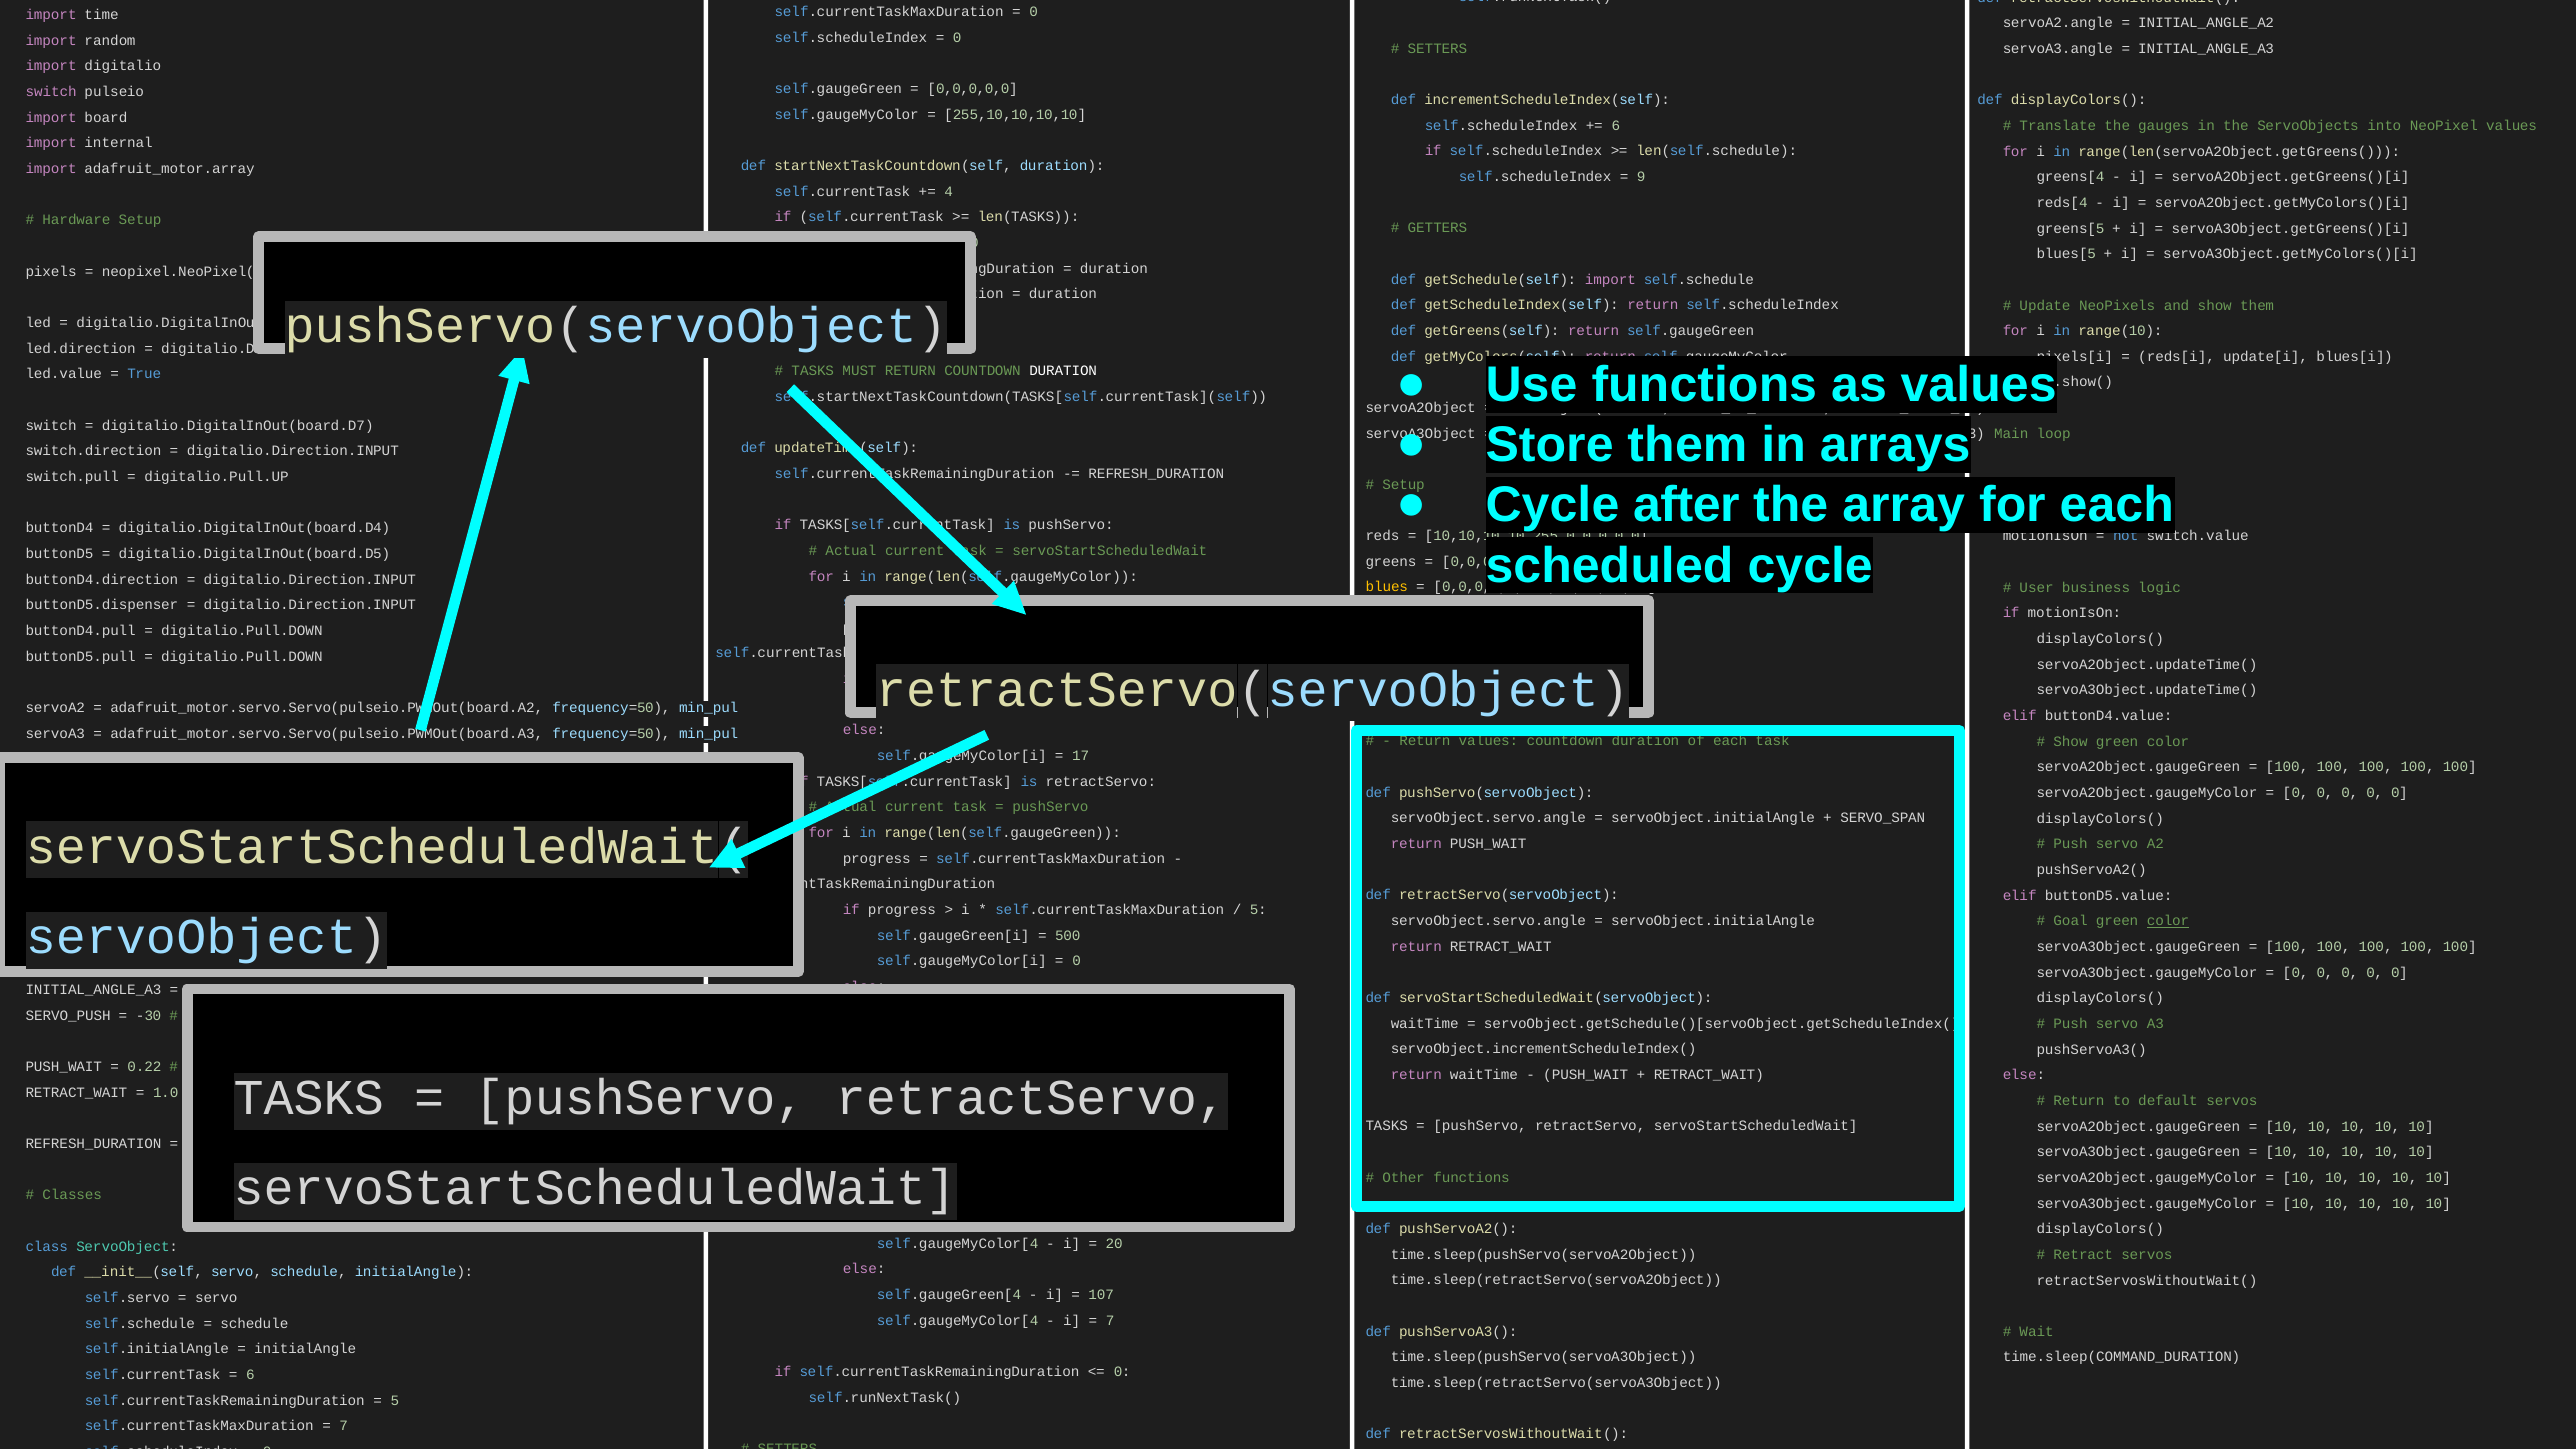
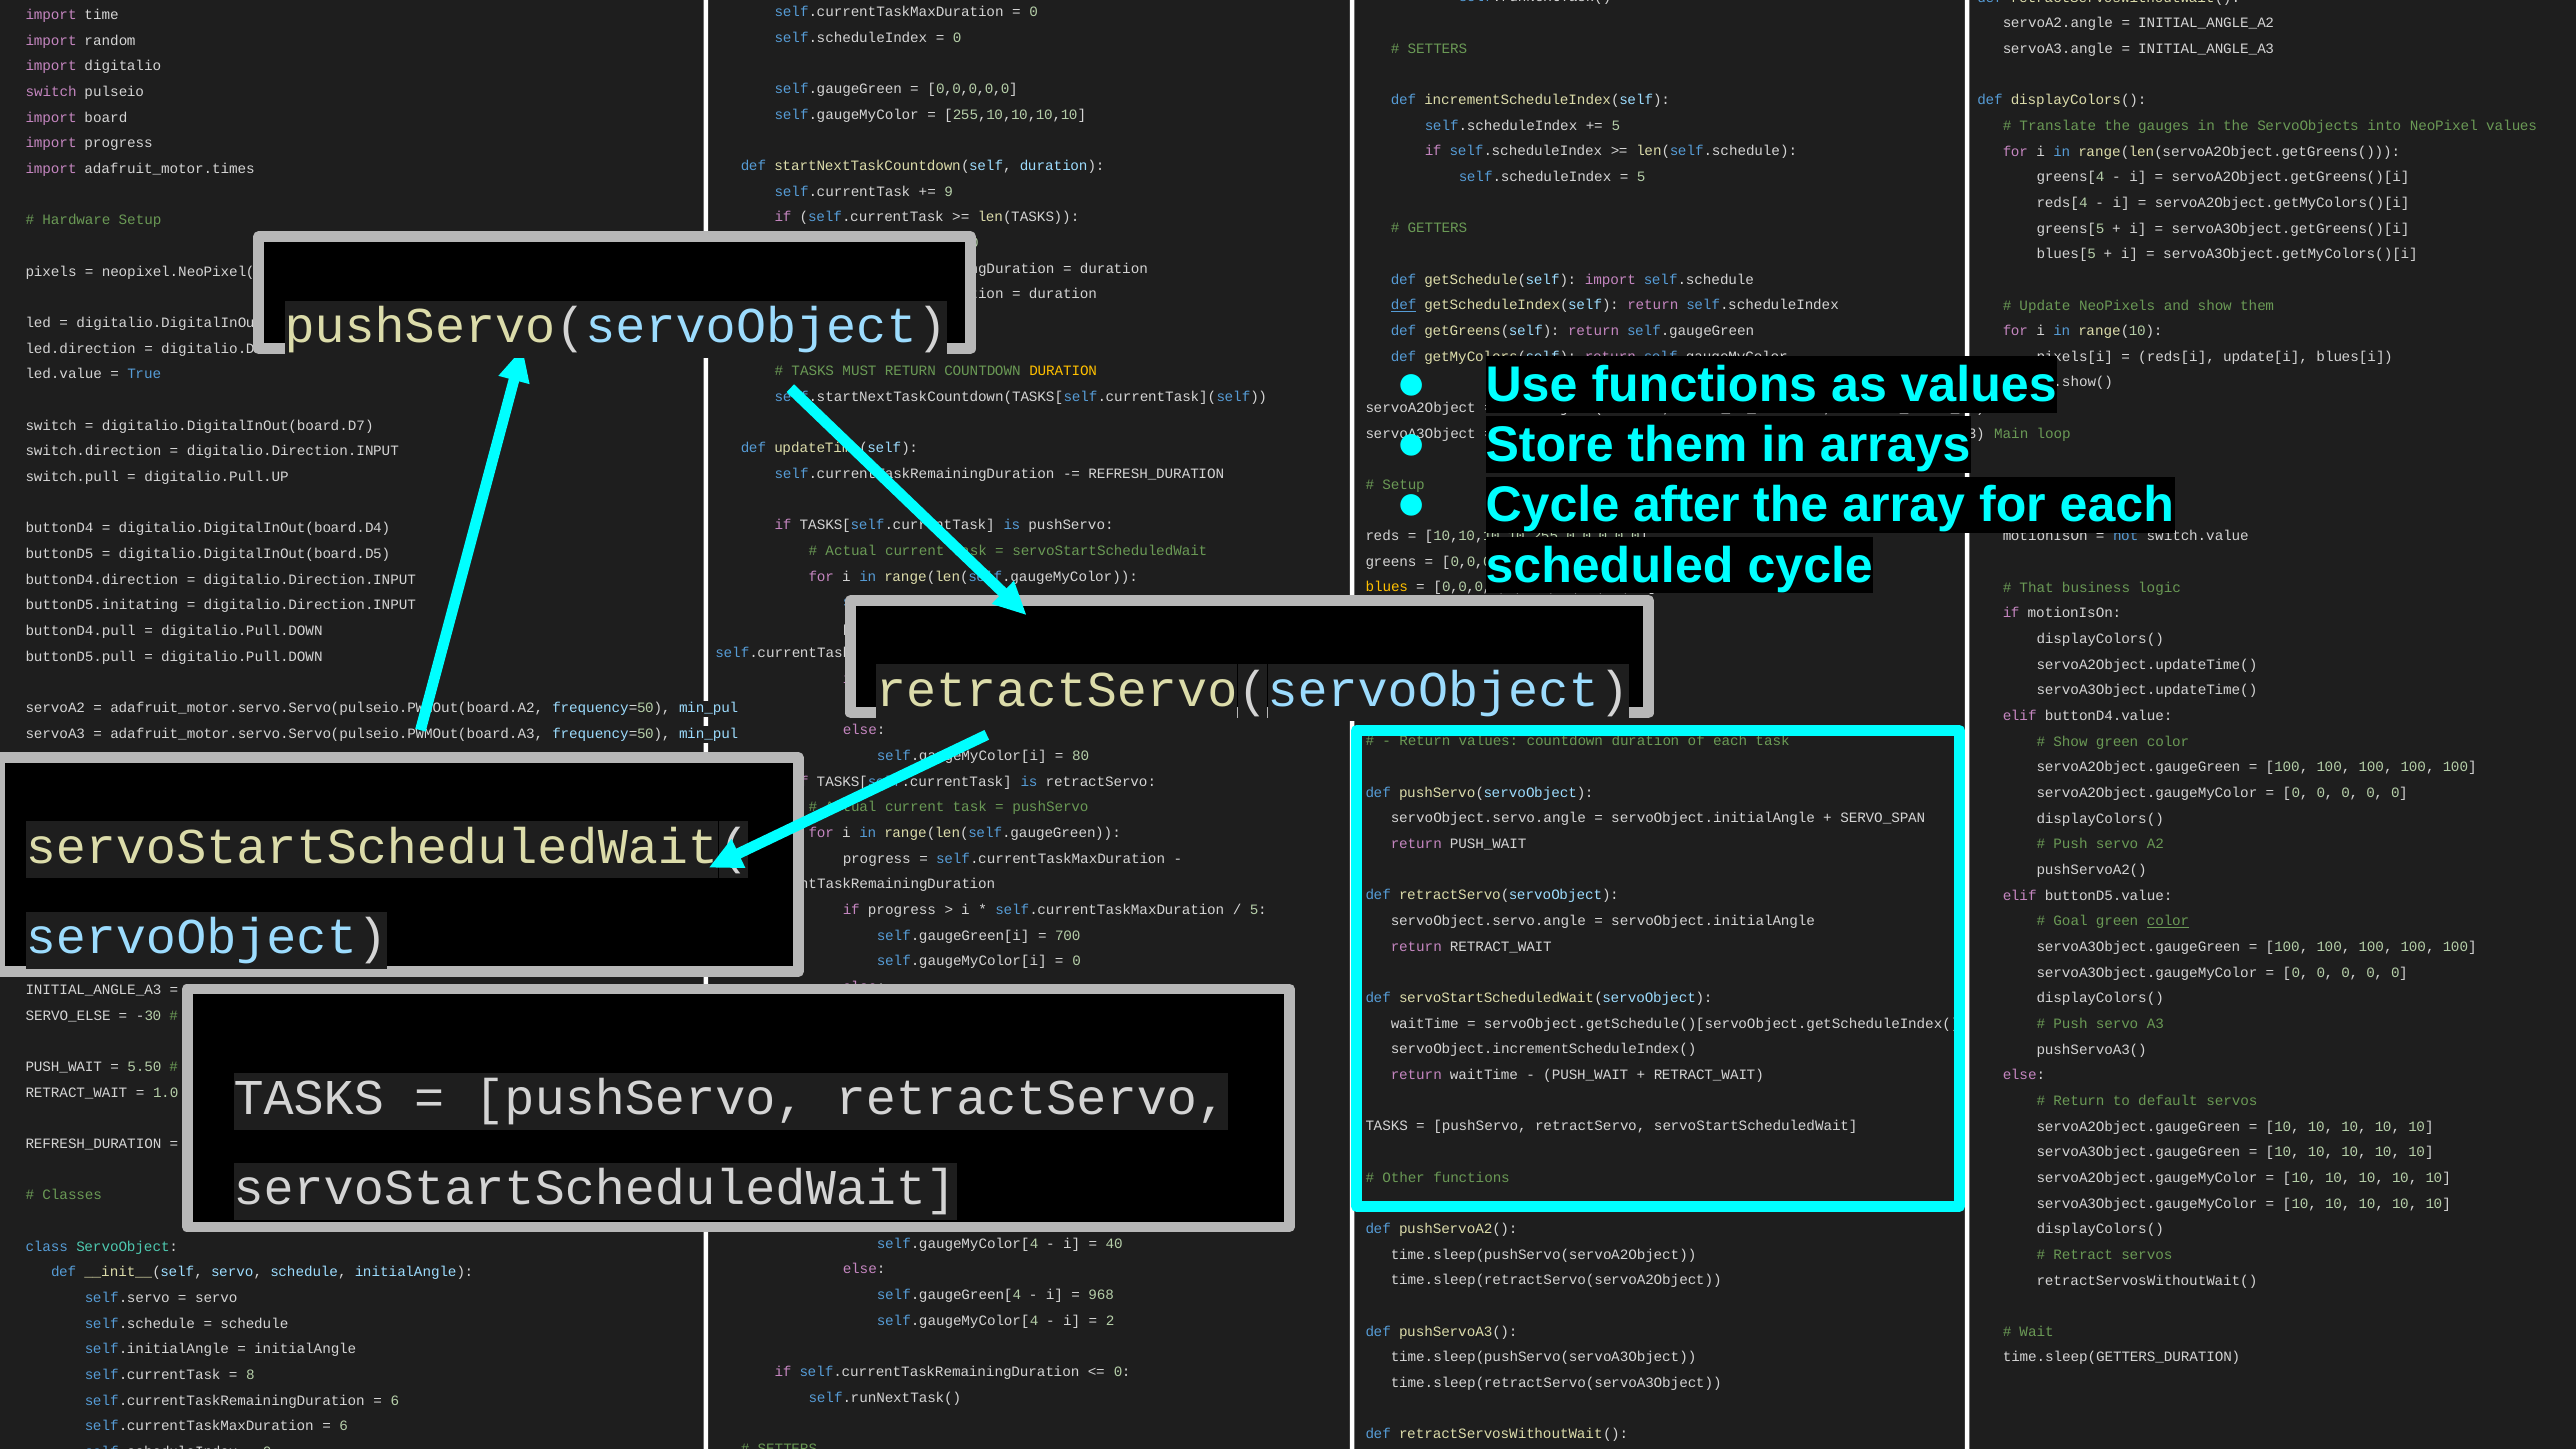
6: 6 -> 5 (1616, 125)
import internal: internal -> progress (119, 143)
adafruit_motor.array: adafruit_motor.array -> adafruit_motor.times (170, 169)
9: 9 -> 5 (1641, 177)
4: 4 -> 9 (949, 191)
def underline: none -> present (1404, 305)
DURATION colour: white -> yellow (1063, 371)
User: User -> That (2037, 588)
buttonD5.dispenser: buttonD5.dispenser -> buttonD5.initating (102, 605)
17: 17 -> 80 (1081, 756)
500: 500 -> 700 (1068, 936)
SERVO_PUSH: SERVO_PUSH -> SERVO_ELSE (68, 1016)
0.22: 0.22 -> 5.50 (144, 1067)
20: 20 -> 40 (1114, 1243)
107: 107 -> 968 (1101, 1295)
7: 7 -> 2 (1110, 1320)
time.sleep(COMMAND_DURATION: time.sleep(COMMAND_DURATION -> time.sleep(GETTERS_DURATION (2122, 1357)
6: 6 -> 8 (251, 1375)
5: 5 -> 6 (395, 1401)
7: 7 -> 6 (344, 1426)
